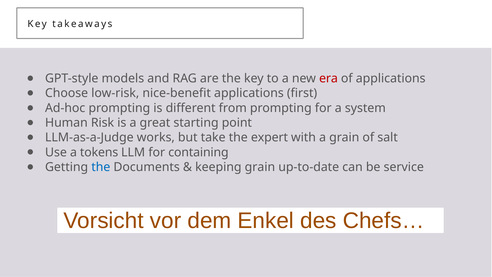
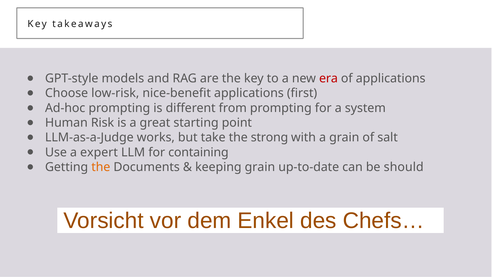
expert: expert -> strong (269, 137)
tokens: tokens -> expert (99, 152)
the colour: blue -> orange (101, 167)
service: service -> should (404, 167)
